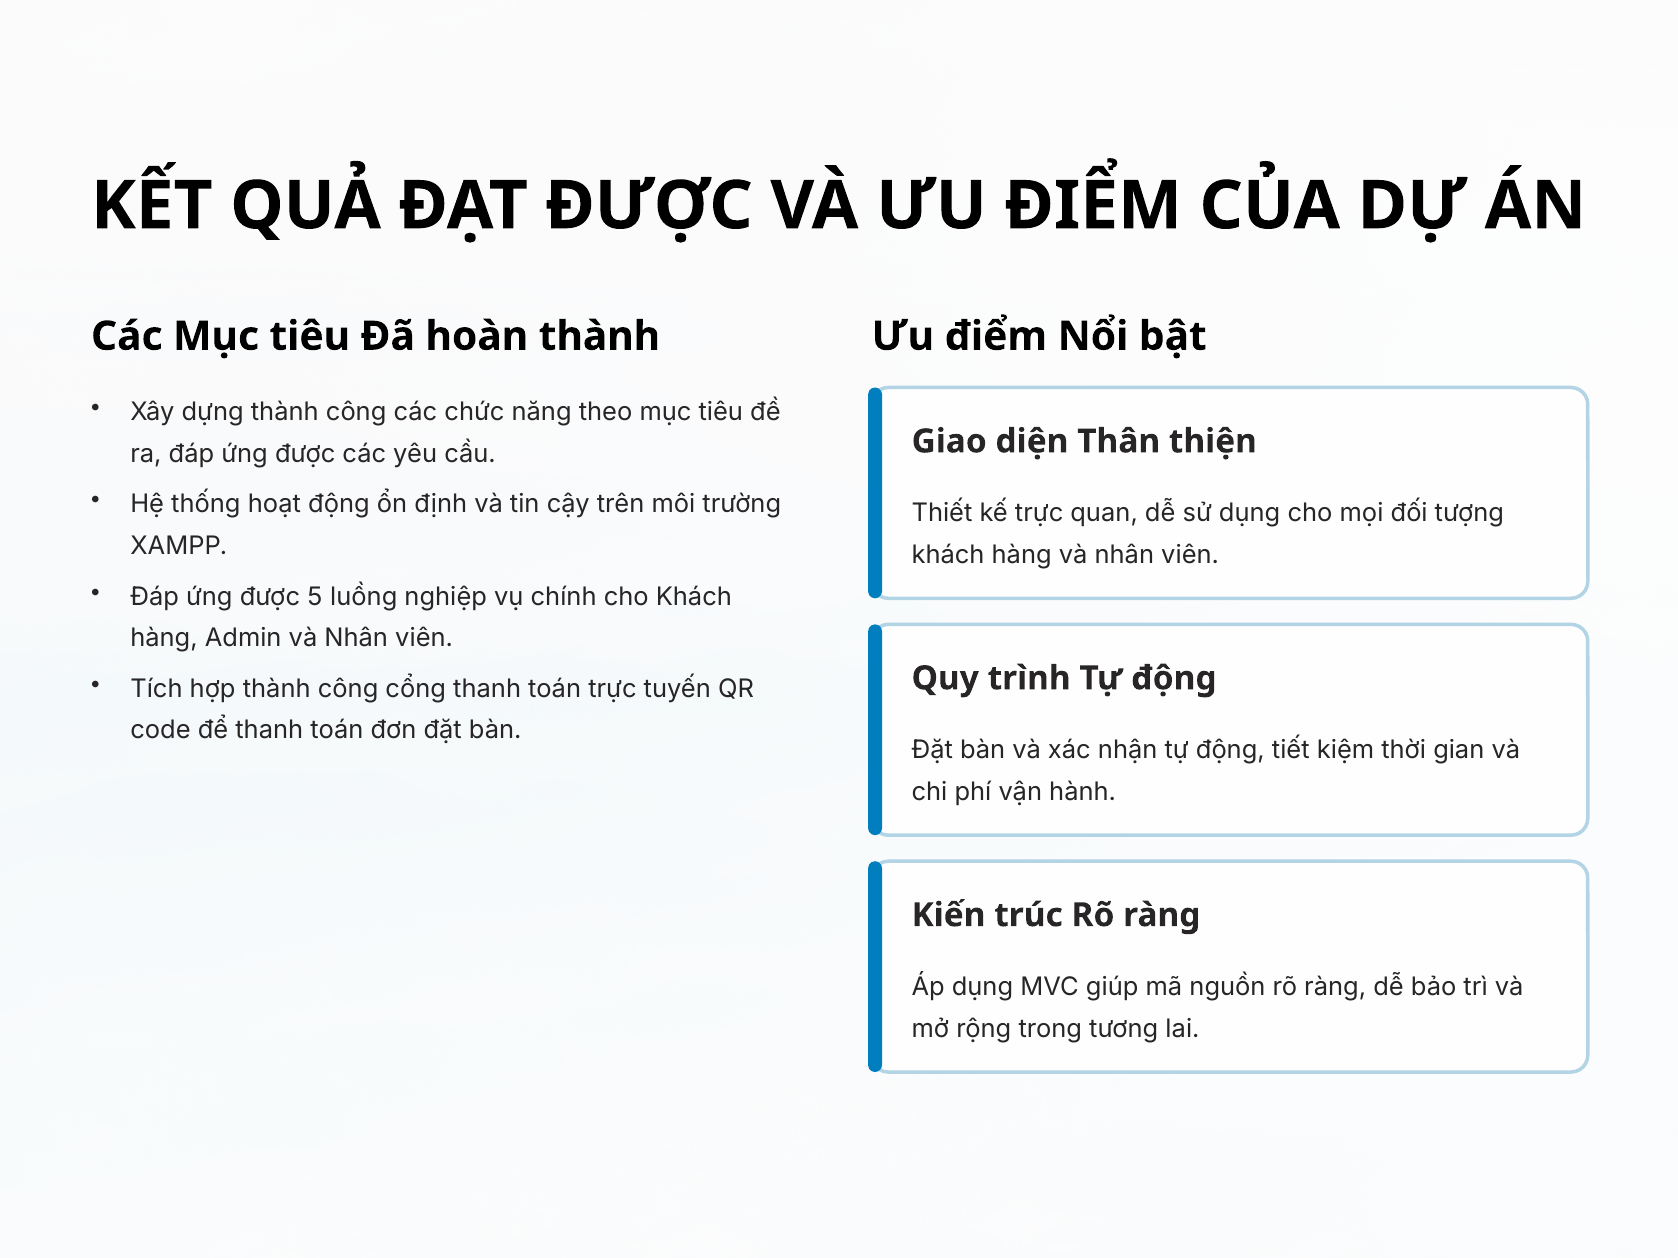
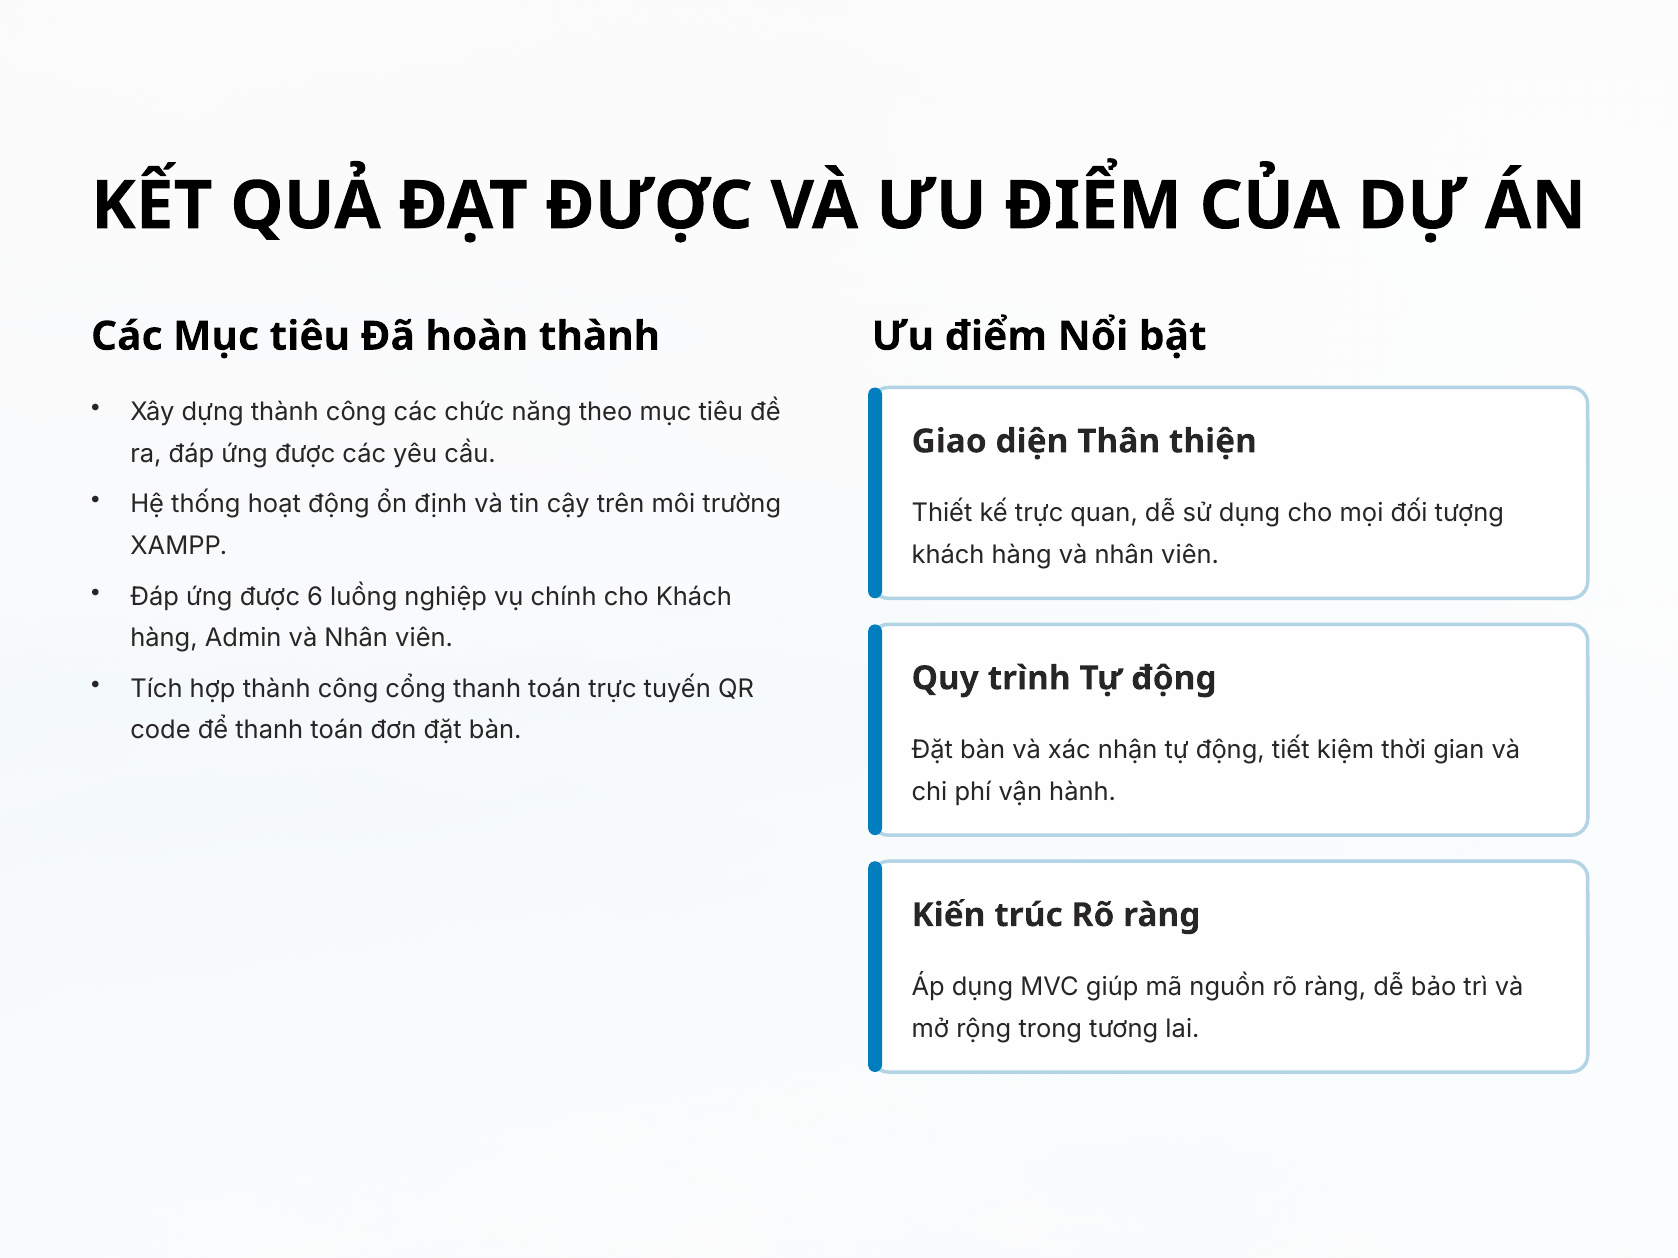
5: 5 -> 6 (315, 597)
